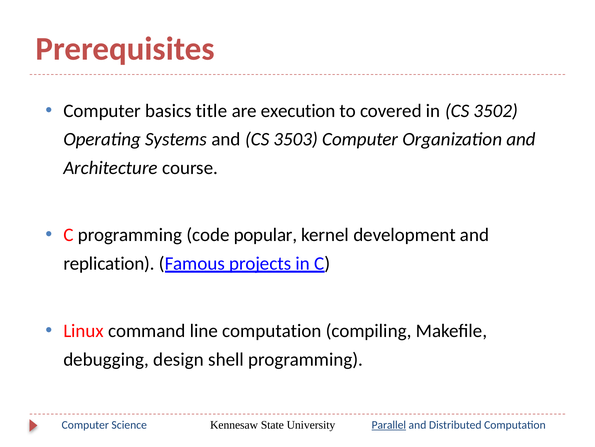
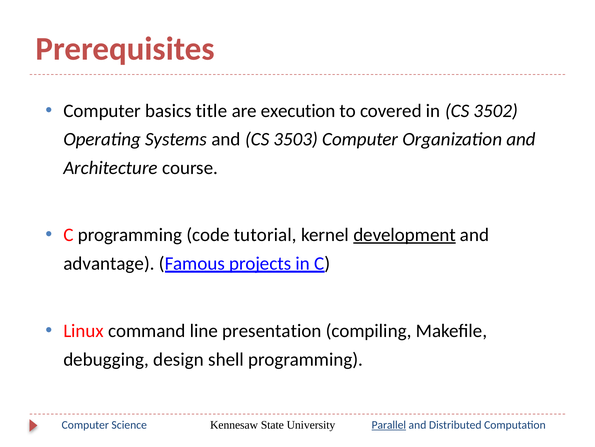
popular: popular -> tutorial (265, 234)
development underline: none -> present (405, 234)
replication: replication -> advantage (109, 263)
line computation: computation -> presentation (272, 330)
